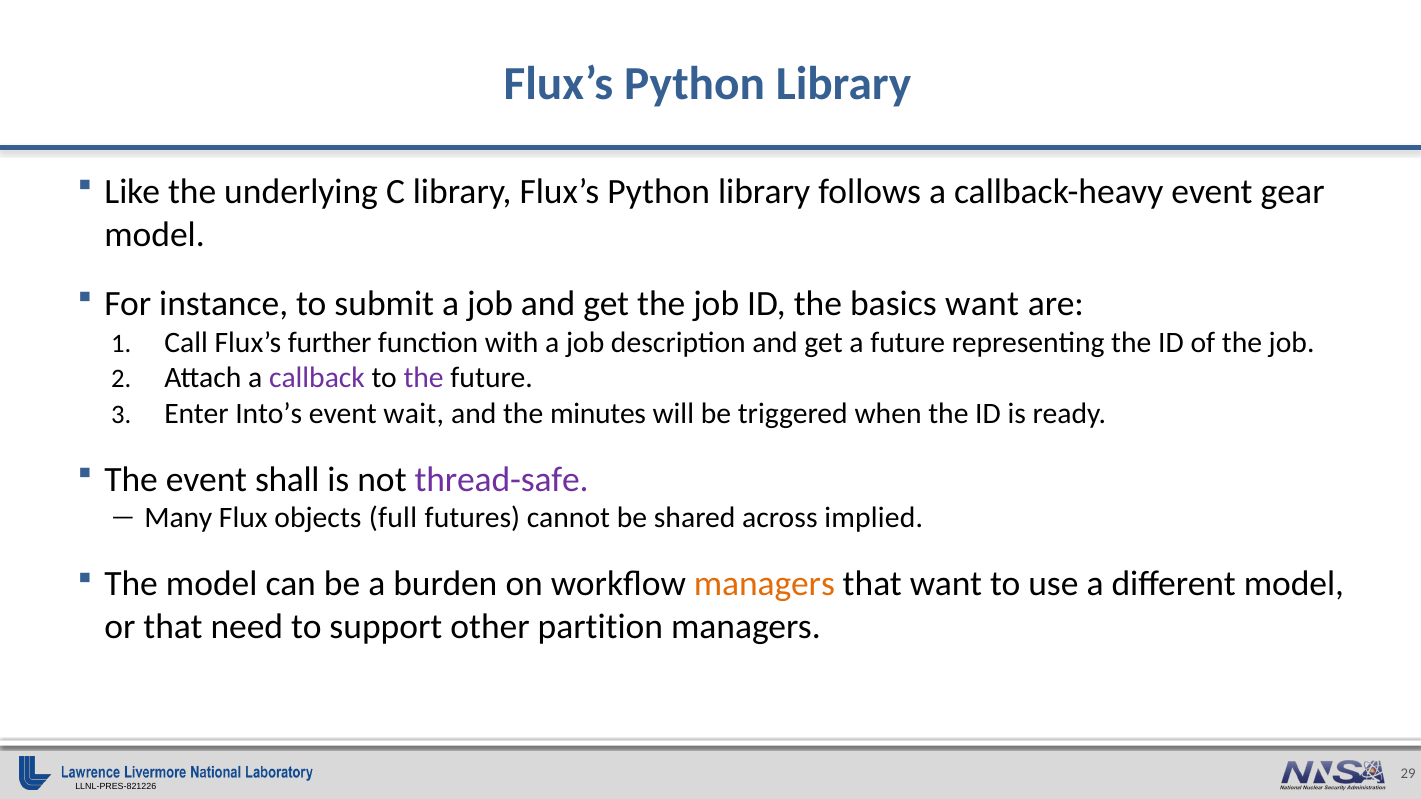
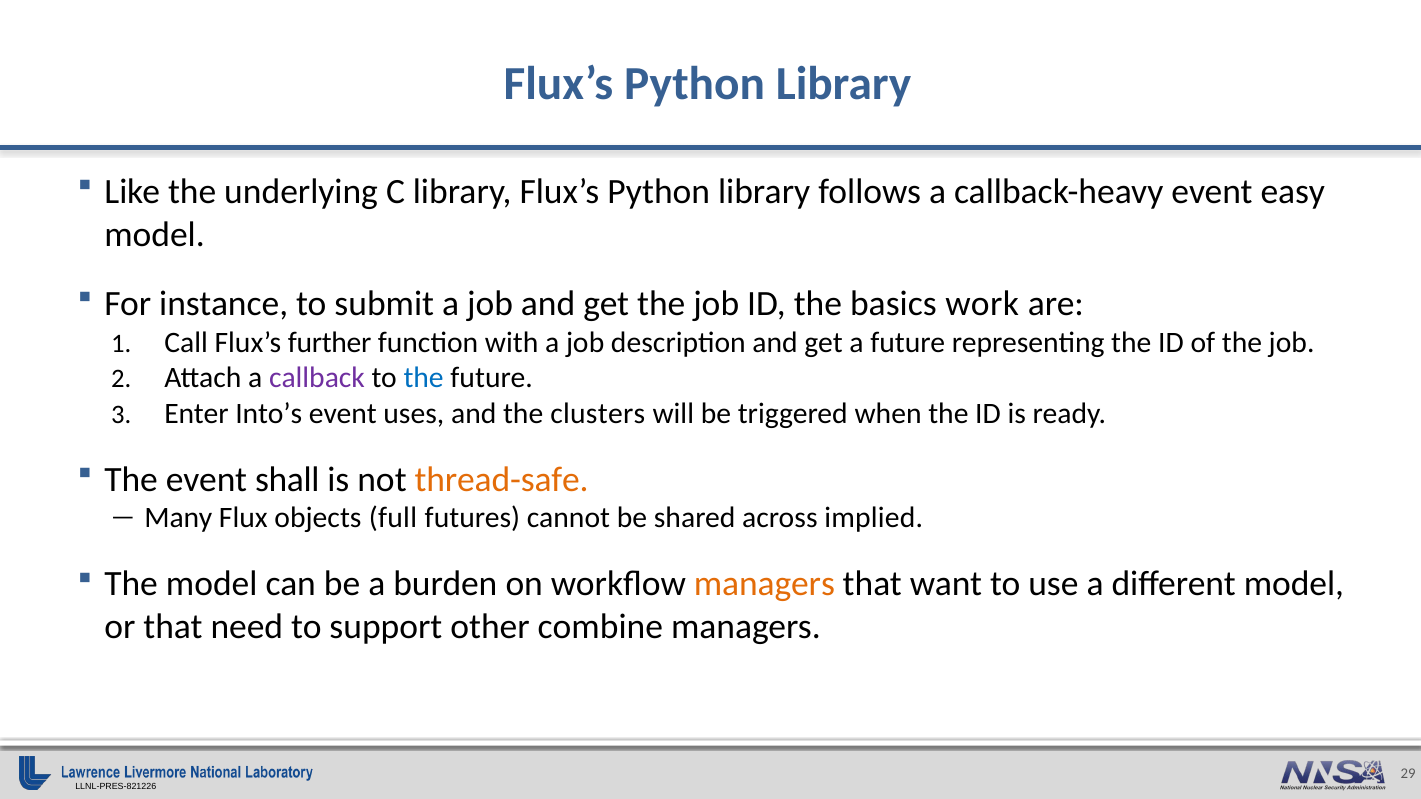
gear: gear -> easy (1293, 192)
basics want: want -> work (982, 304)
the colour: purple -> blue (424, 378)
wait: wait -> uses (414, 413)
minutes: minutes -> clusters (598, 413)
thread-safe colour: purple -> orange (502, 480)
partition: partition -> combine (600, 627)
